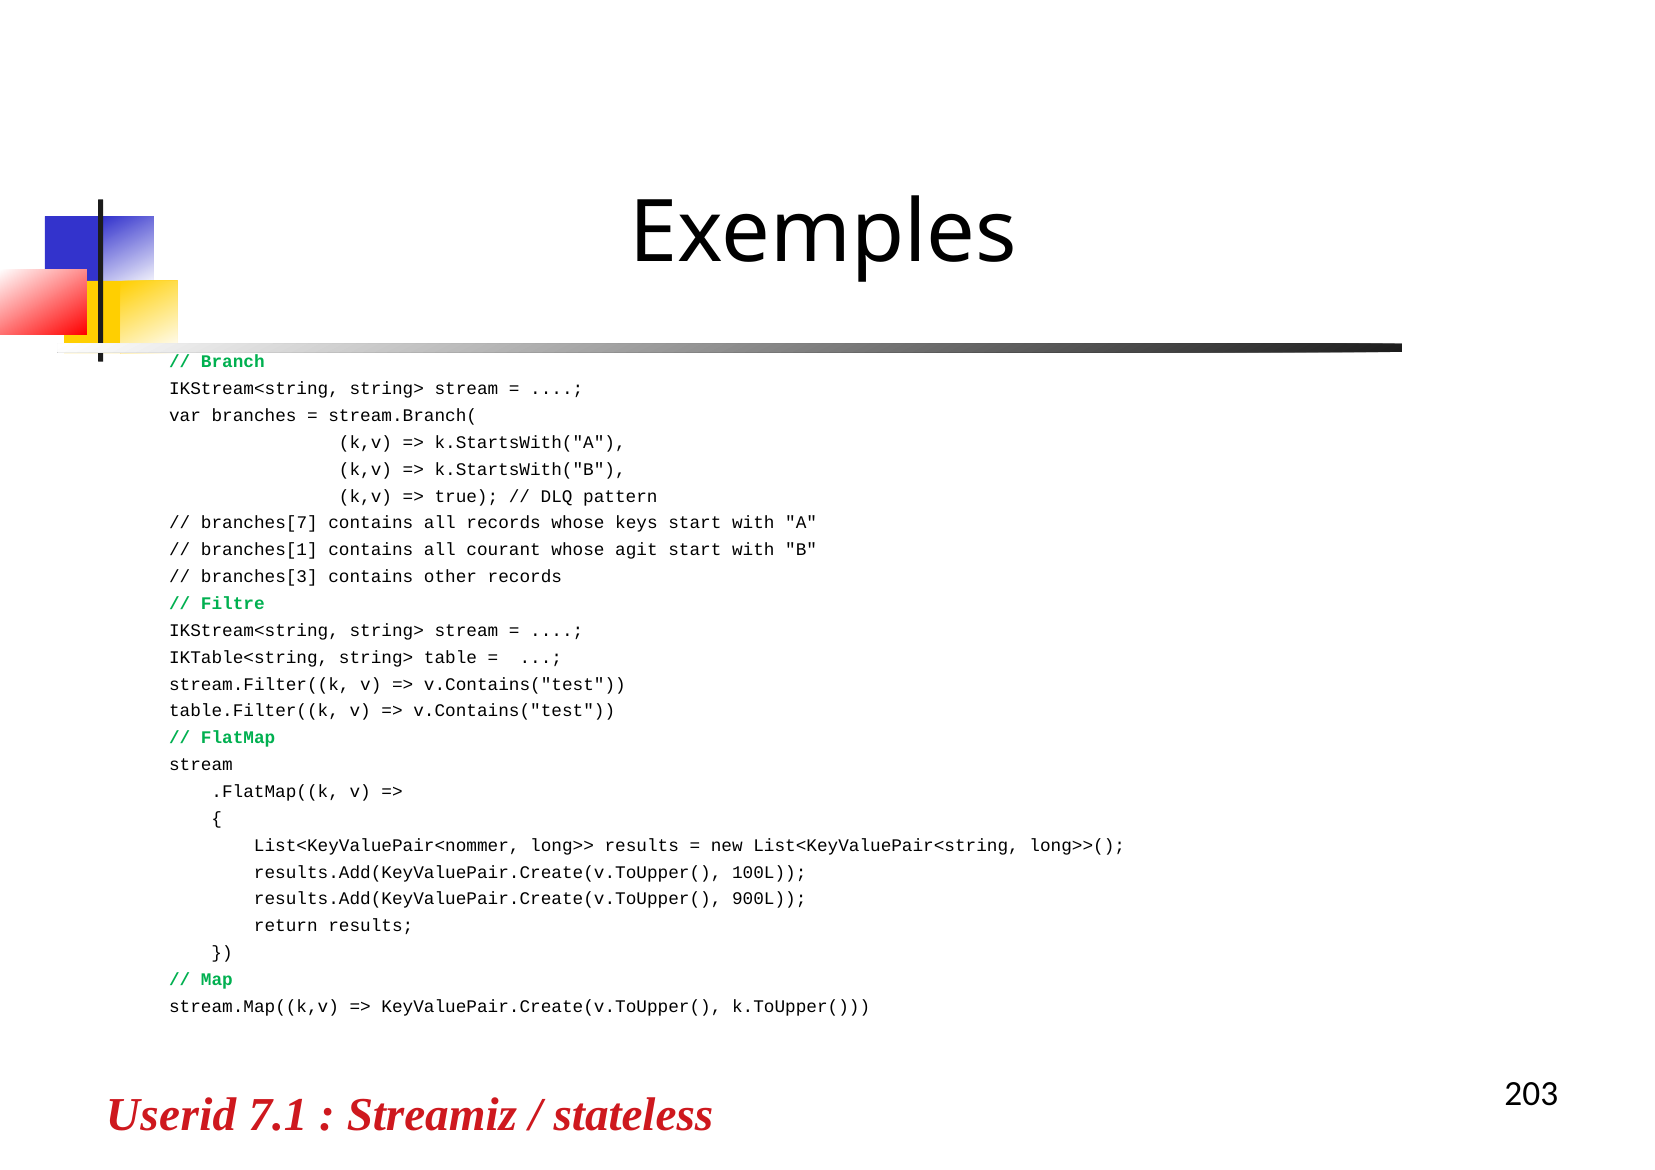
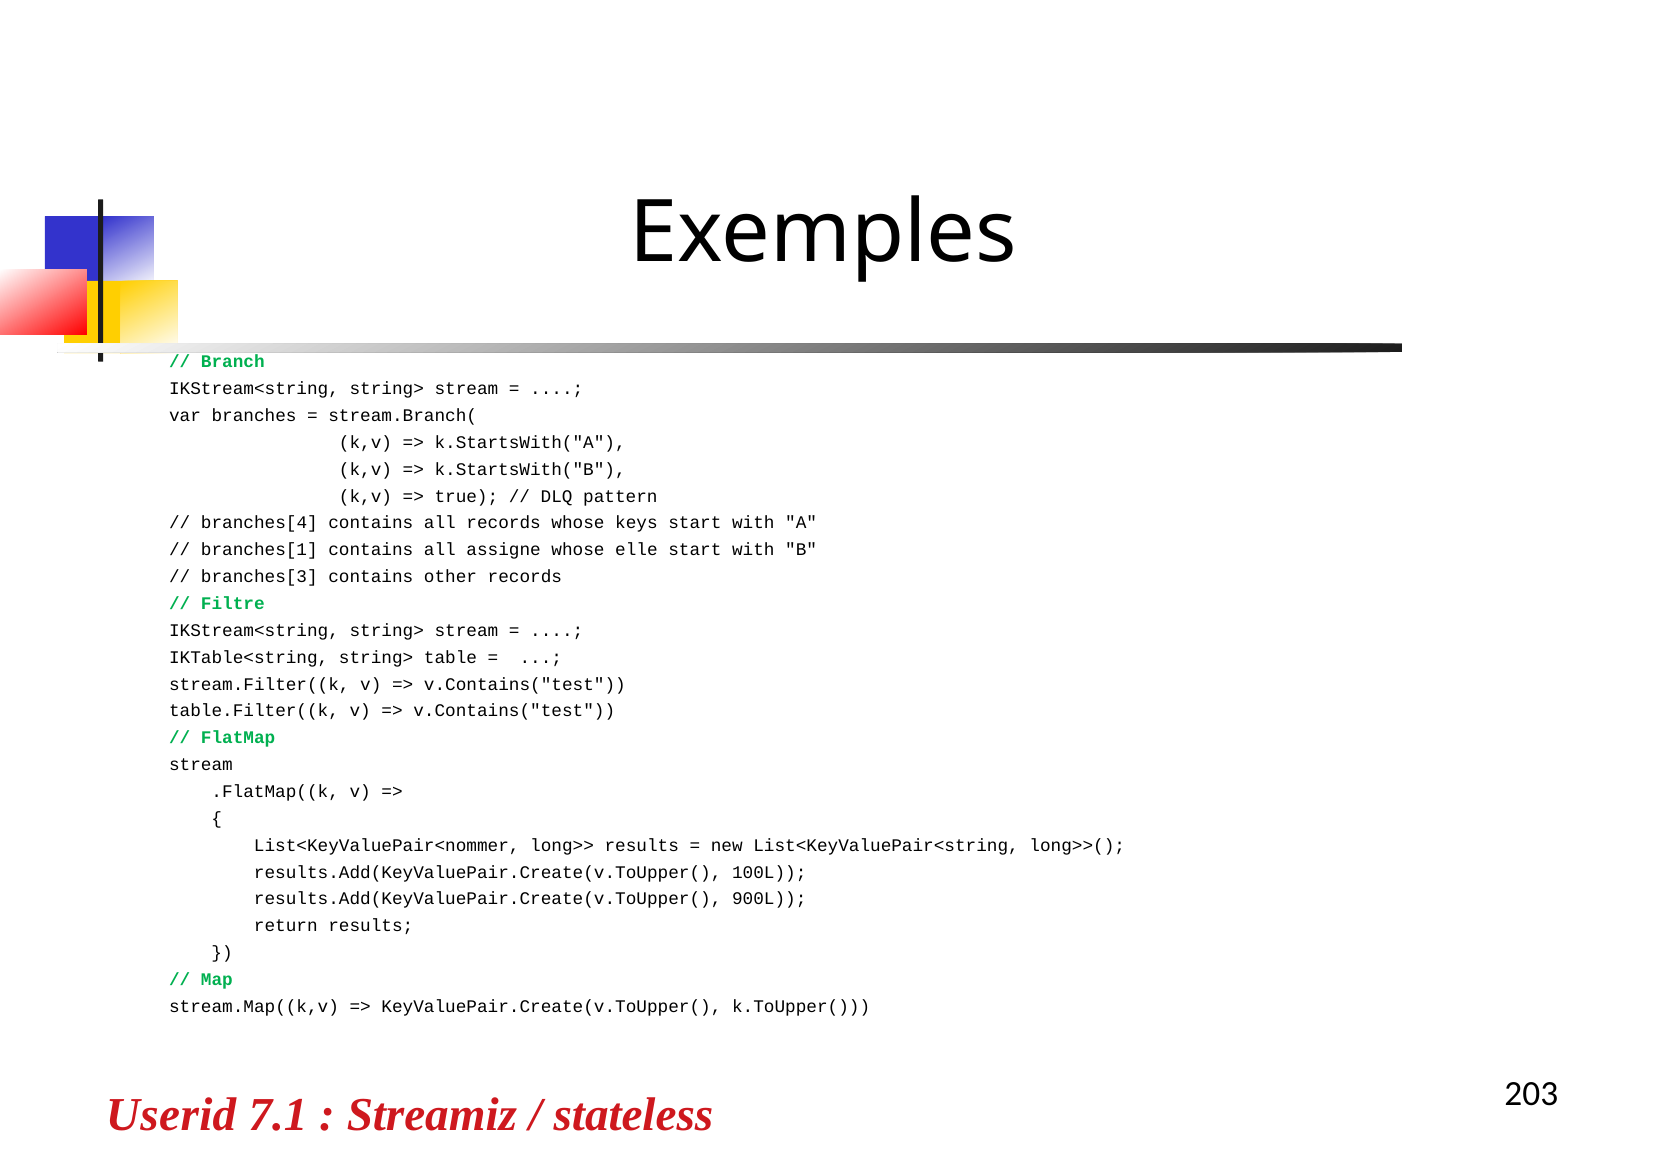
branches[7: branches[7 -> branches[4 (259, 523)
courant: courant -> assigne (504, 550)
agit: agit -> elle (636, 550)
